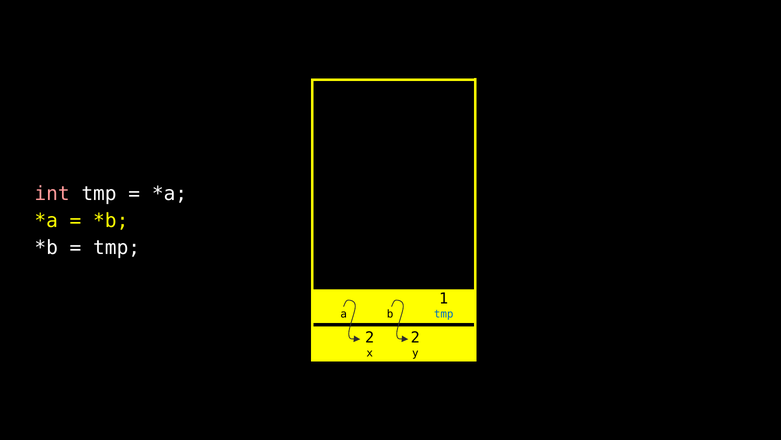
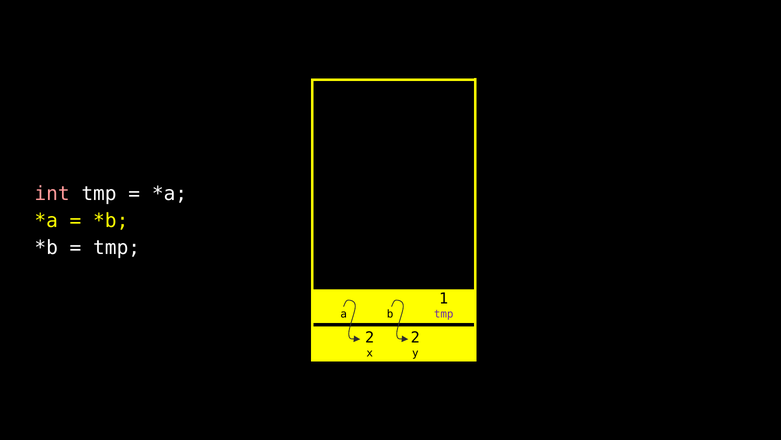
tmp colour: blue -> purple (444, 313)
